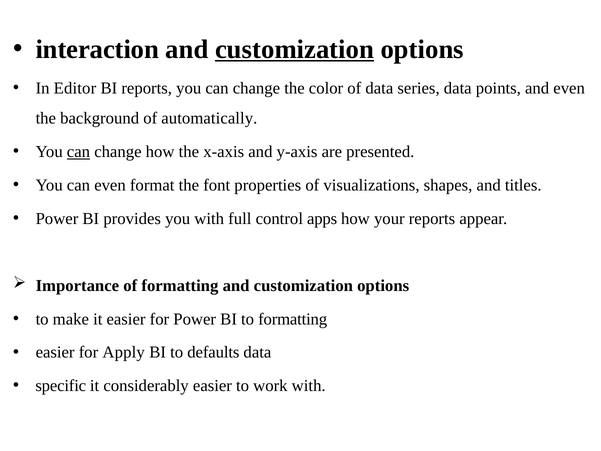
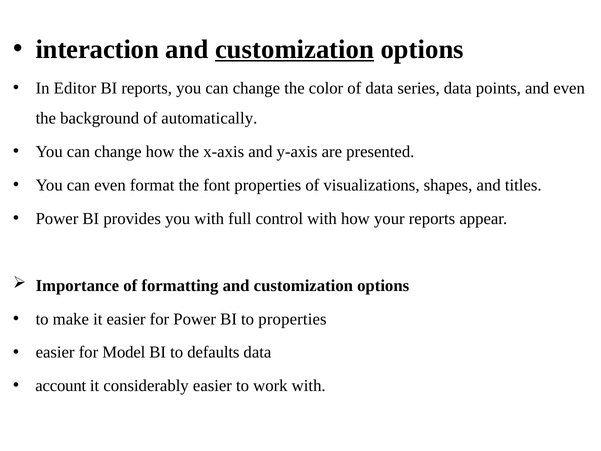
can underline: present -> none (78, 152)
control apps: apps -> with (322, 219)
to formatting: formatting -> properties (292, 319)
Apply: Apply -> Model (124, 352)
specific: specific -> account (61, 386)
